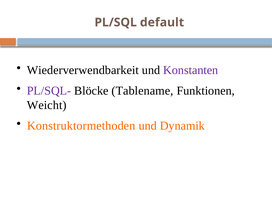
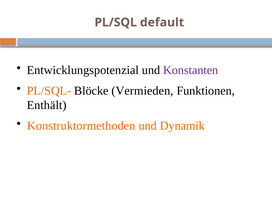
Wiederverwendbarkeit: Wiederverwendbarkeit -> Entwicklungspotenzial (83, 70)
PL/SQL- colour: purple -> orange (49, 91)
Tablename: Tablename -> Vermieden (142, 91)
Weicht: Weicht -> Enthält (47, 105)
